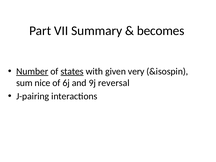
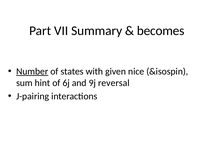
states underline: present -> none (72, 71)
very: very -> nice (136, 71)
nice: nice -> hint (43, 83)
